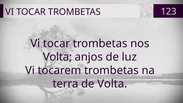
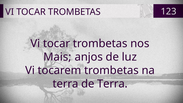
Volta: Volta -> Mais (57, 57)
de Volta: Volta -> Terra (112, 84)
